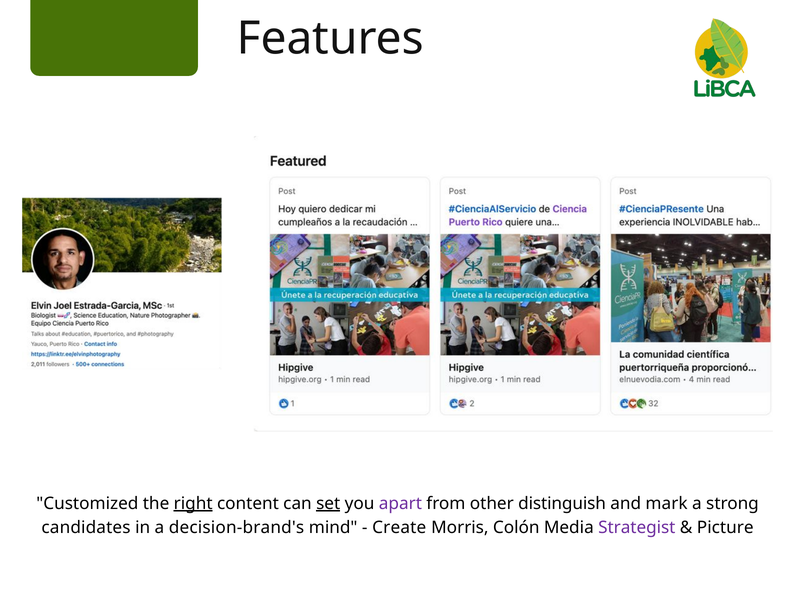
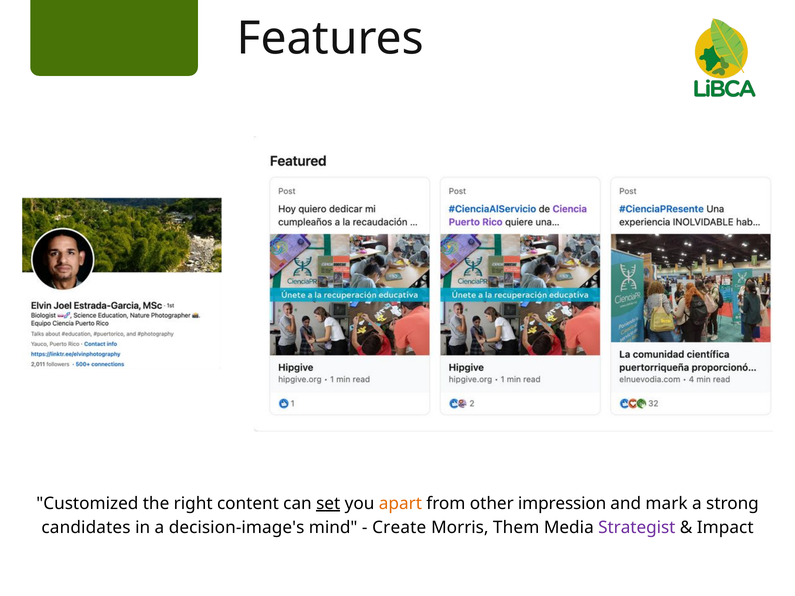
right underline: present -> none (193, 504)
apart colour: purple -> orange (400, 504)
distinguish: distinguish -> impression (562, 504)
decision-brand's: decision-brand's -> decision-image's (237, 528)
Colón: Colón -> Them (516, 528)
Picture: Picture -> Impact (725, 528)
